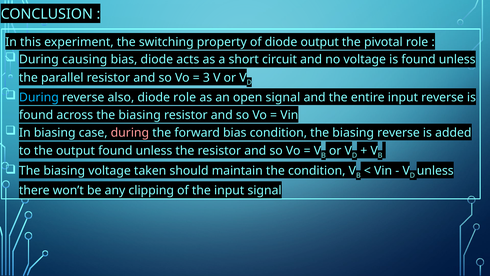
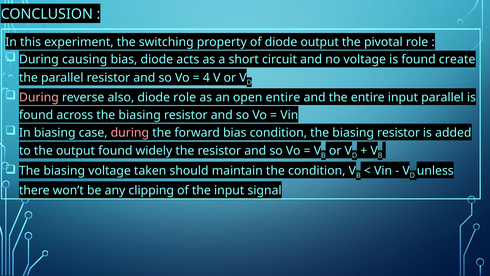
is found unless: unless -> create (457, 60)
3: 3 -> 4 (206, 78)
During colour: light blue -> pink (39, 97)
open signal: signal -> entire (283, 97)
input reverse: reverse -> parallel (443, 97)
condition the biasing reverse: reverse -> resistor (399, 133)
output found unless: unless -> widely (154, 151)
